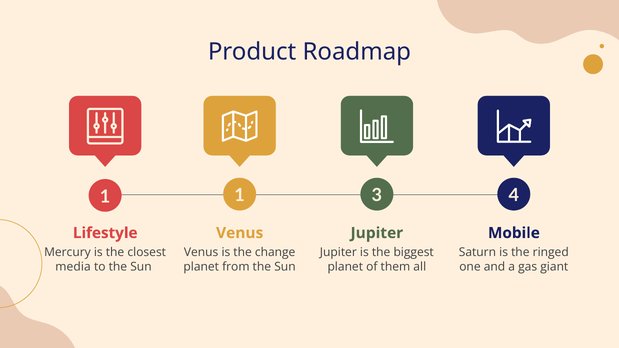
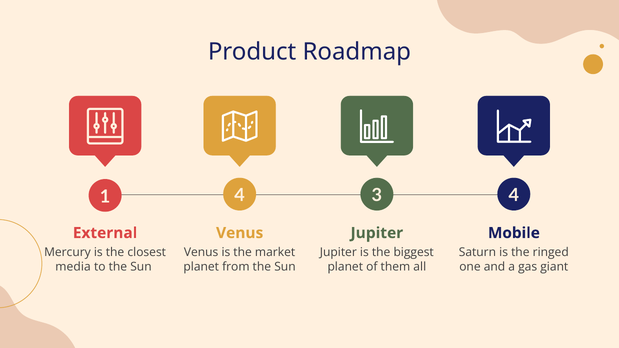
1 1: 1 -> 4 (240, 196)
Lifestyle: Lifestyle -> External (105, 233)
change: change -> market (275, 252)
